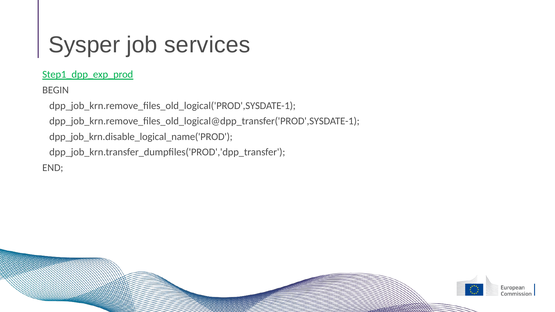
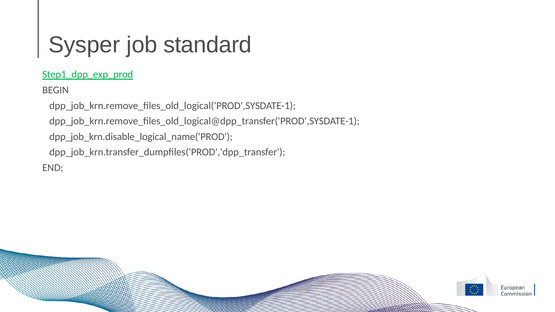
services: services -> standard (208, 45)
